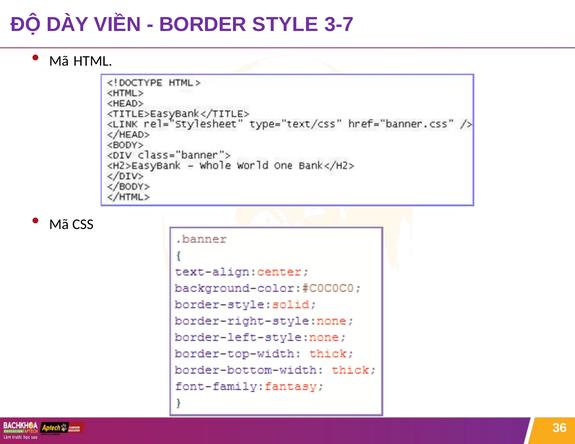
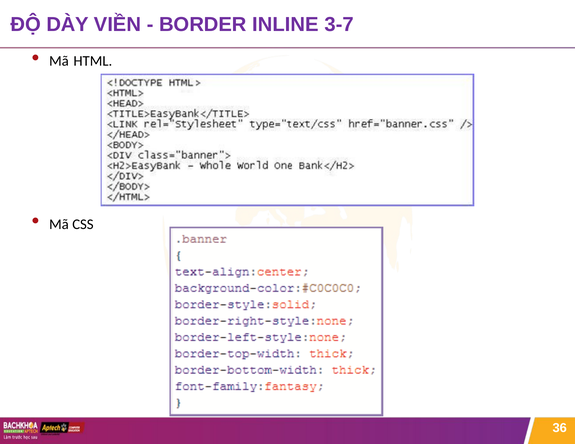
STYLE: STYLE -> INLINE (285, 24)
